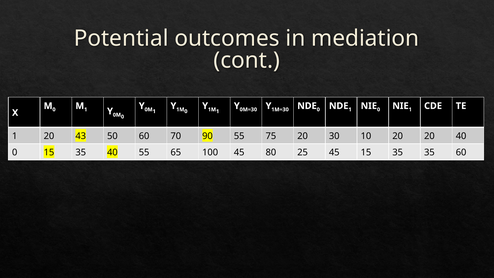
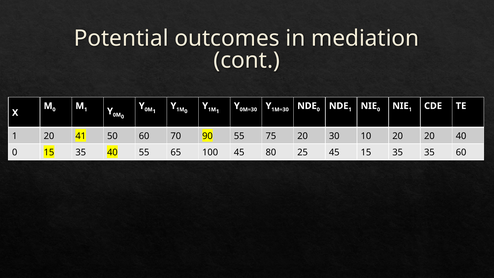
43: 43 -> 41 (81, 136)
